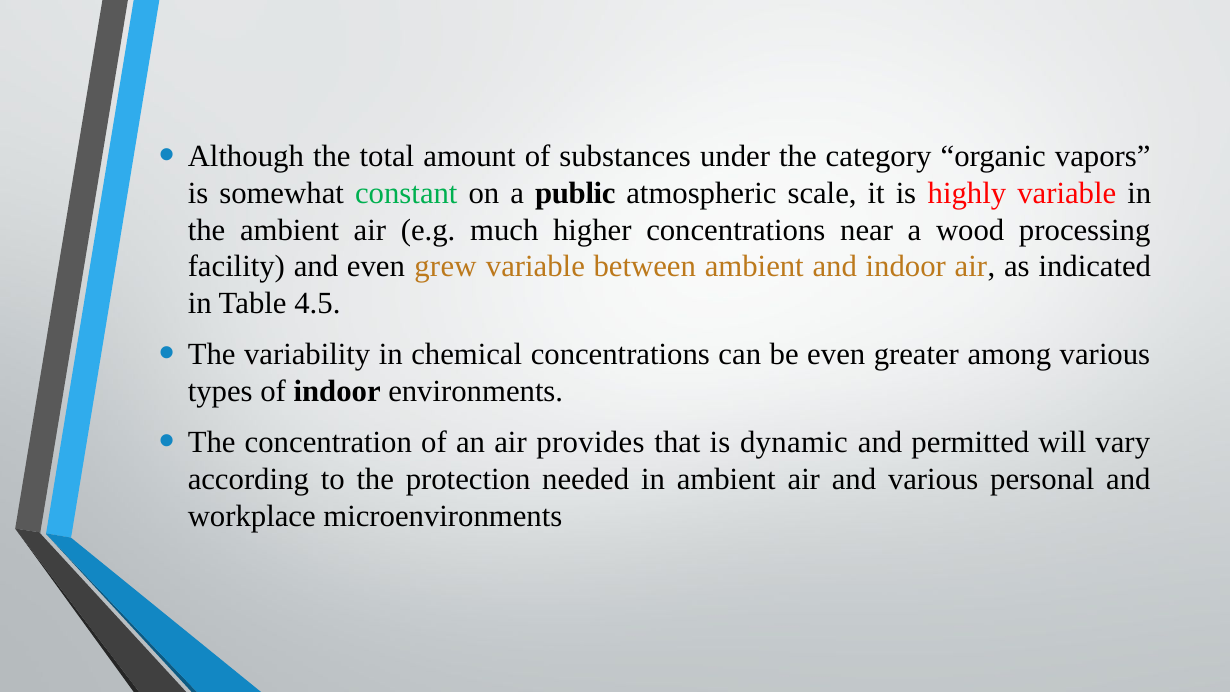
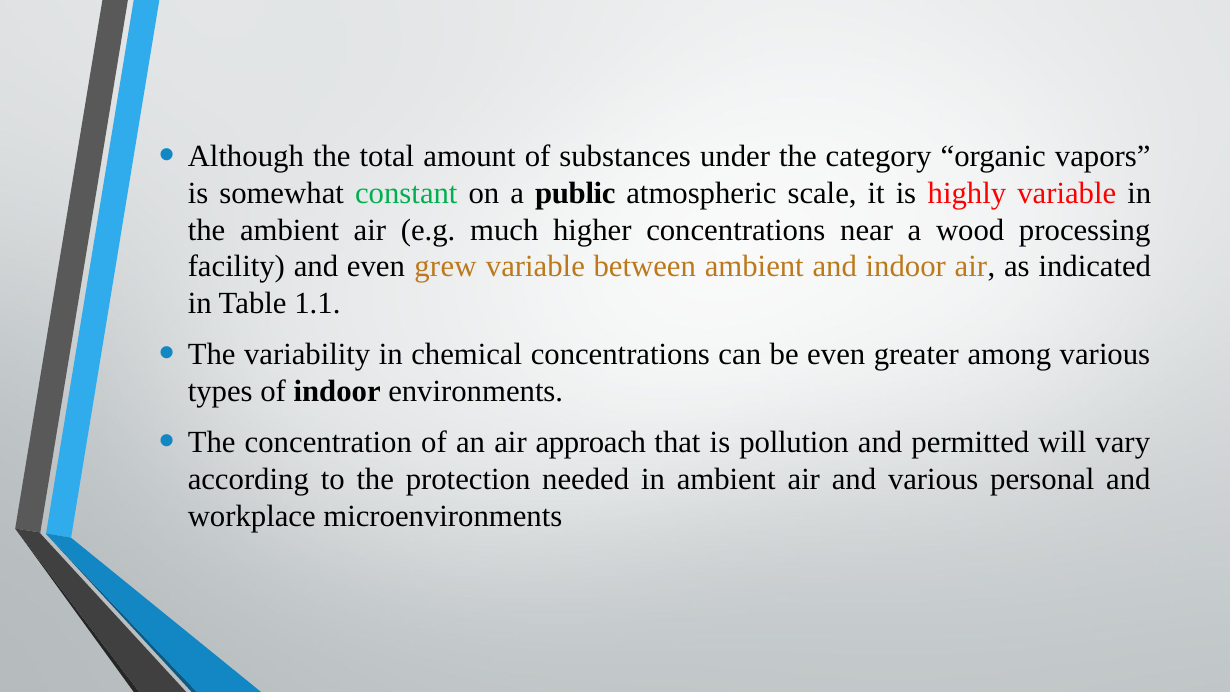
4.5: 4.5 -> 1.1 (317, 304)
provides: provides -> approach (591, 442)
dynamic: dynamic -> pollution (794, 442)
